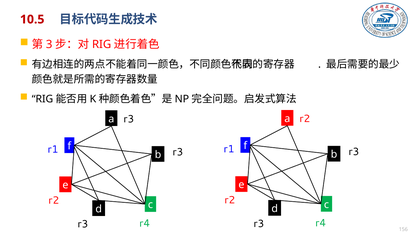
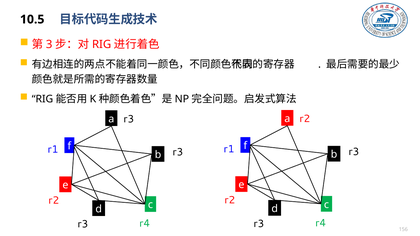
10.5 colour: red -> black (32, 19)
